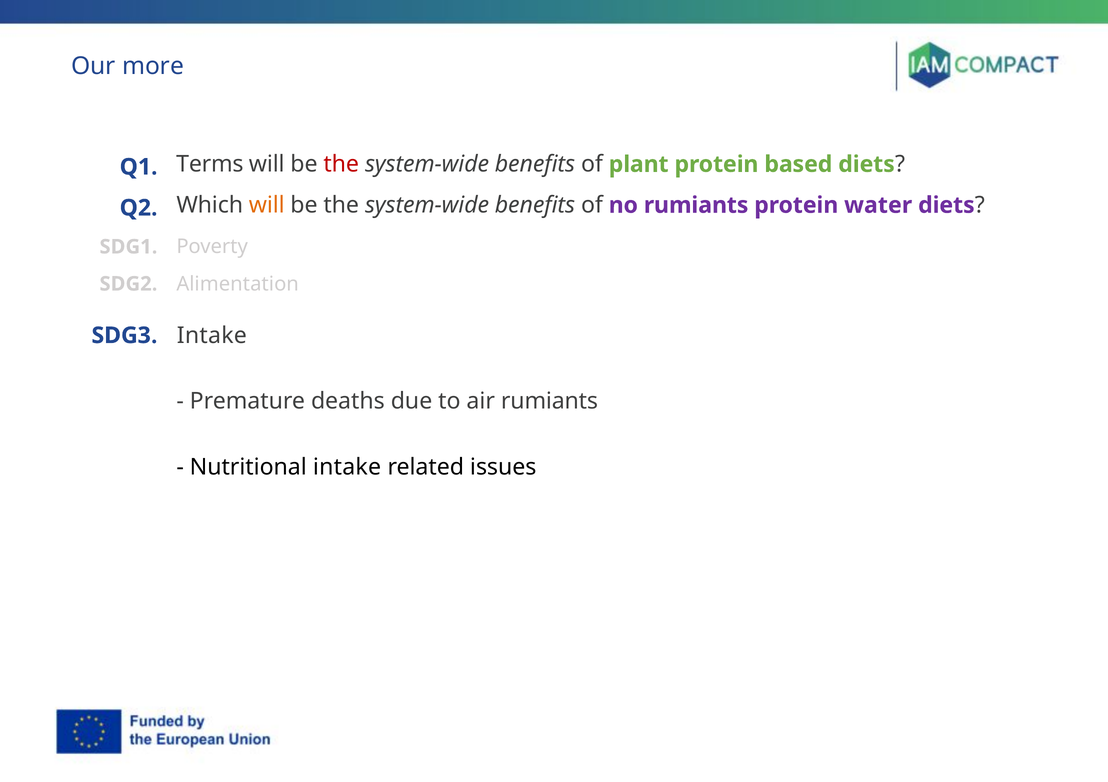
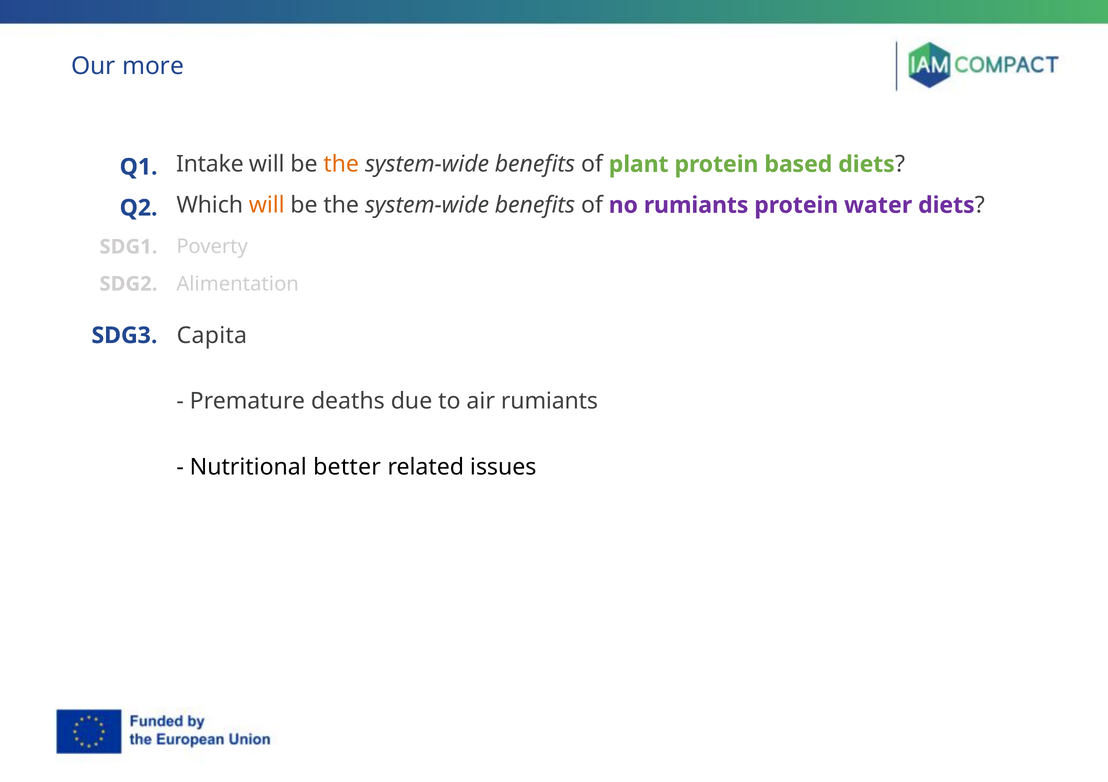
Terms: Terms -> Intake (210, 164)
the colour: red -> orange (341, 164)
SDG3 Intake: Intake -> Capita (212, 335)
Nutritional intake: intake -> better (347, 467)
